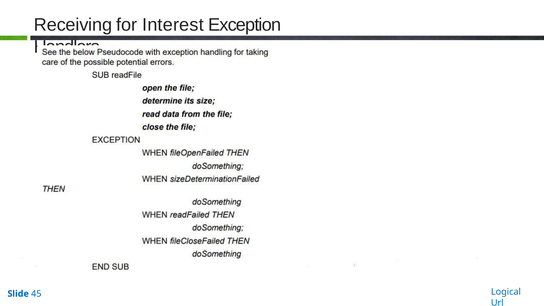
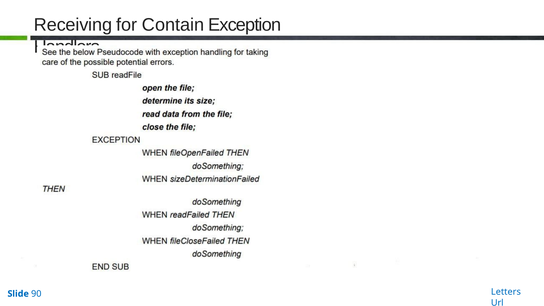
Interest: Interest -> Contain (173, 25)
Logical: Logical -> Letters (506, 292)
45: 45 -> 90 (36, 294)
